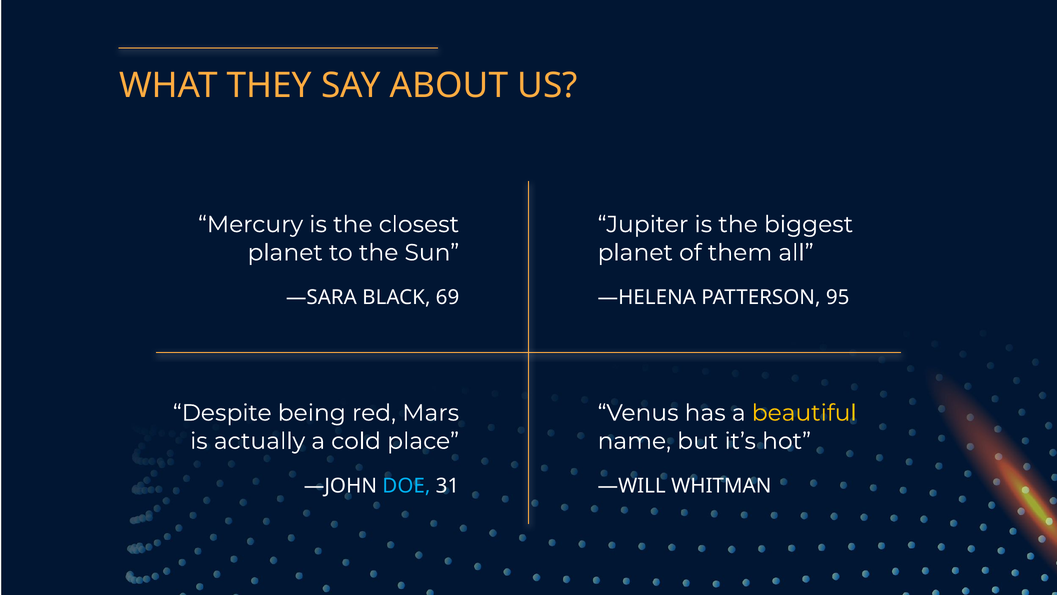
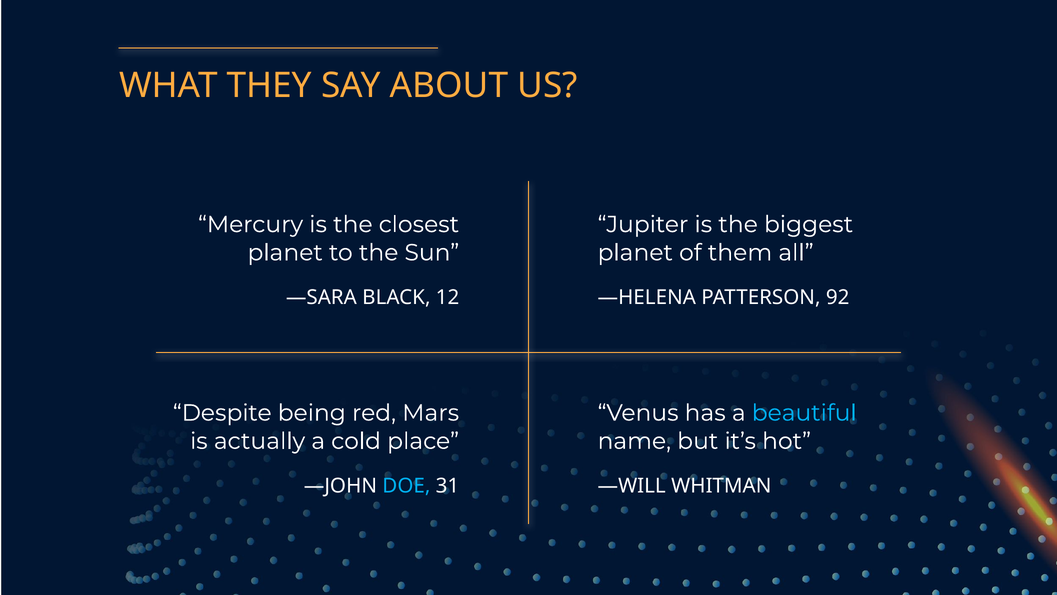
69: 69 -> 12 (448, 297)
95: 95 -> 92 (838, 297)
beautiful colour: yellow -> light blue (804, 413)
